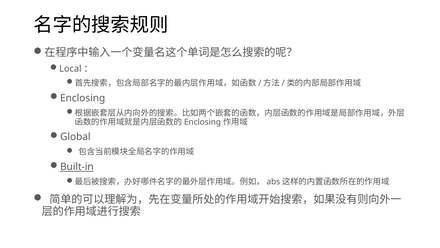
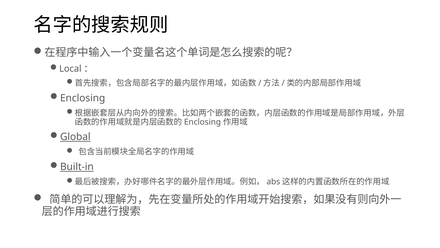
Global underline: none -> present (75, 137)
